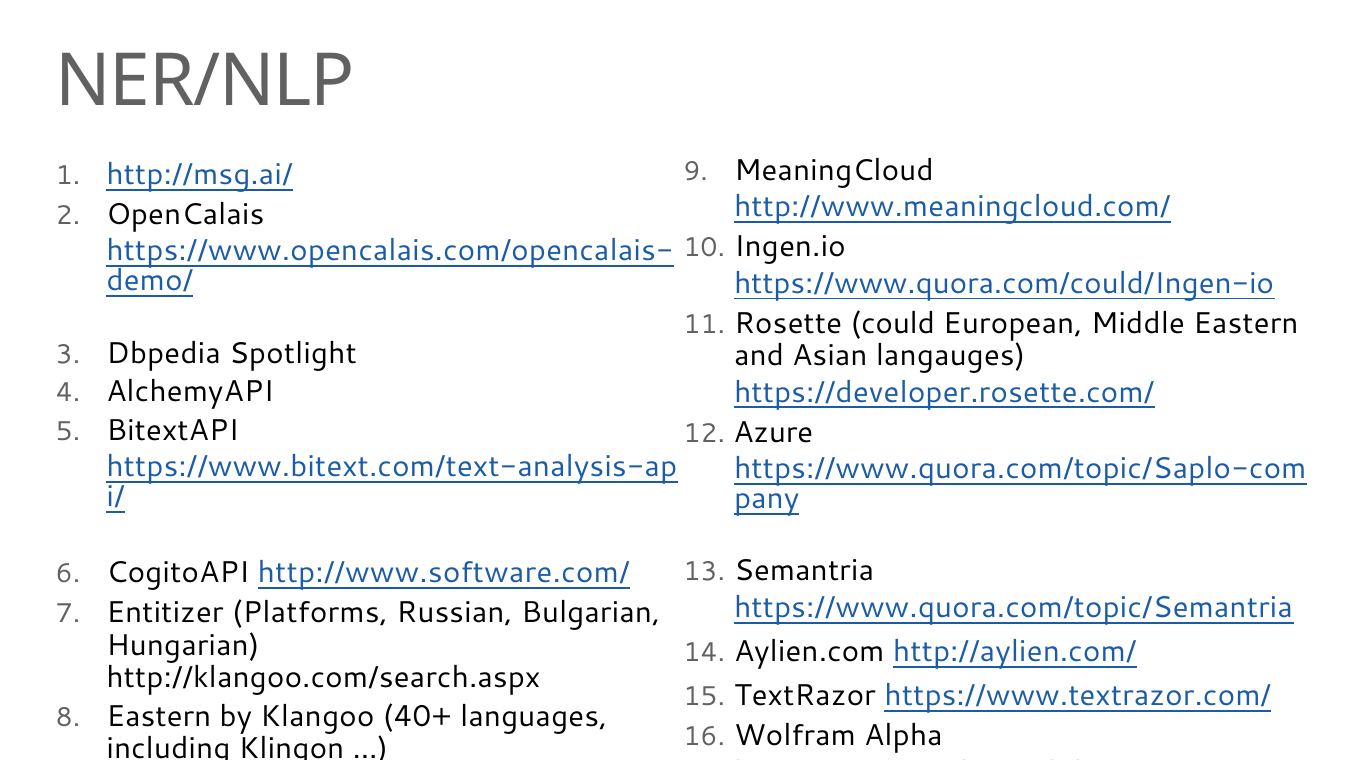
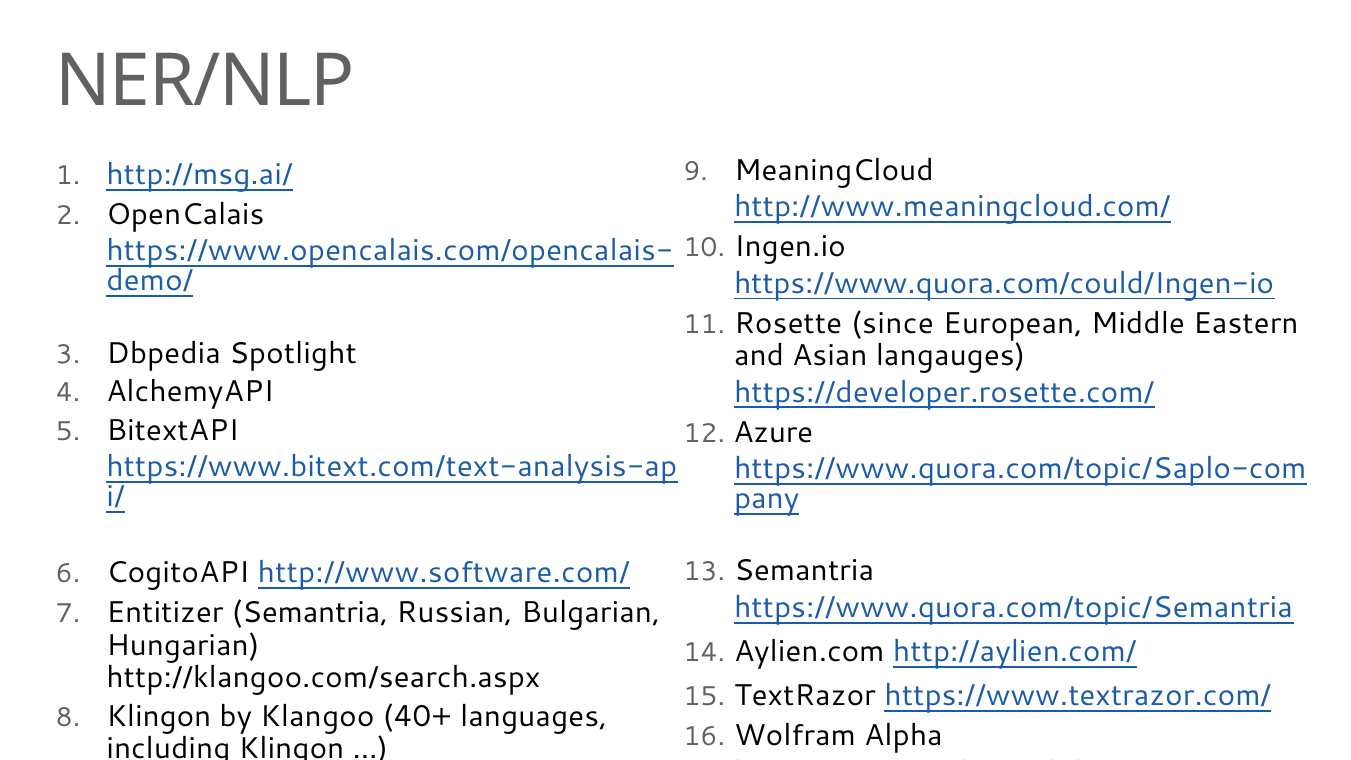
could: could -> since (892, 323)
Entitizer Platforms: Platforms -> Semantria (310, 613)
Eastern: Eastern -> Klingon (159, 716)
